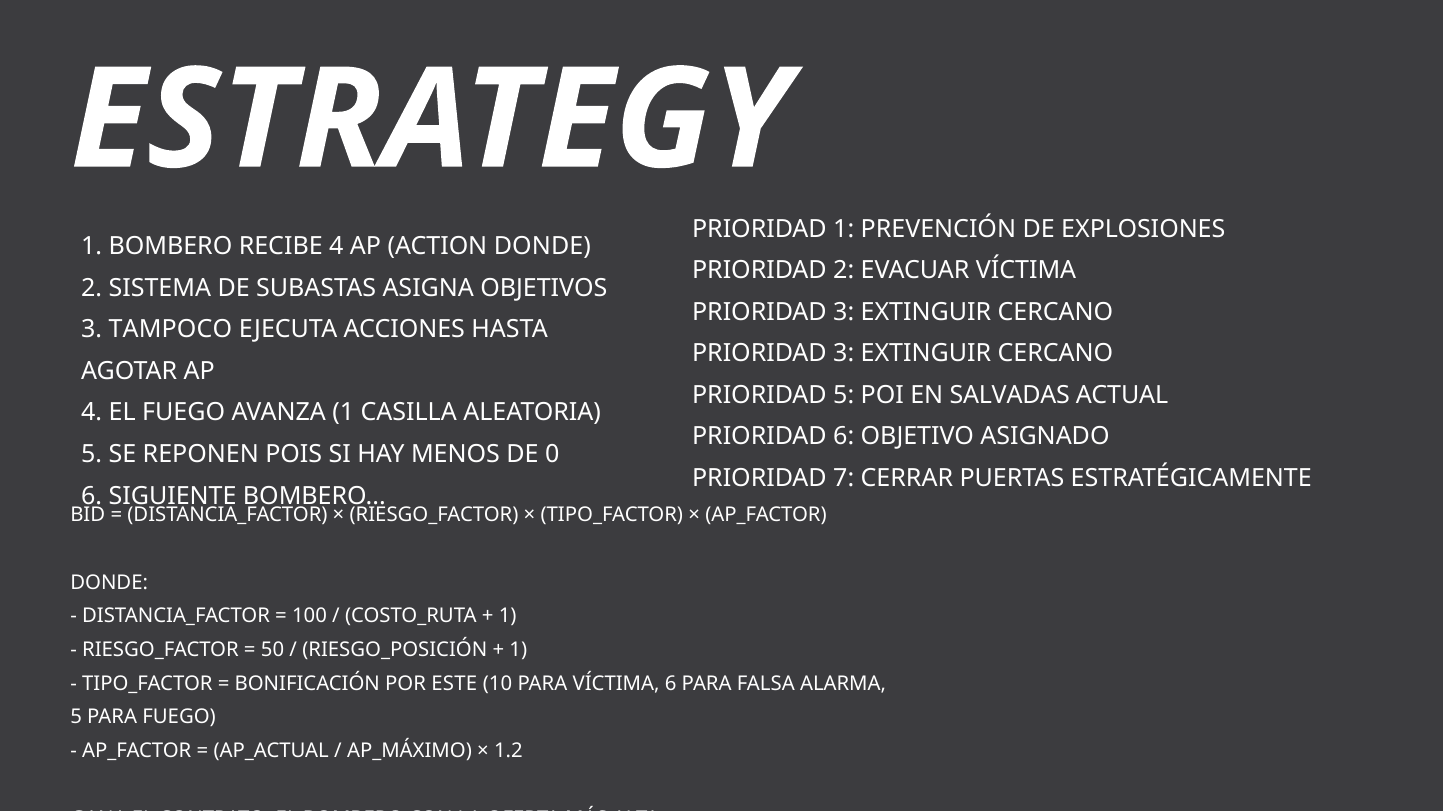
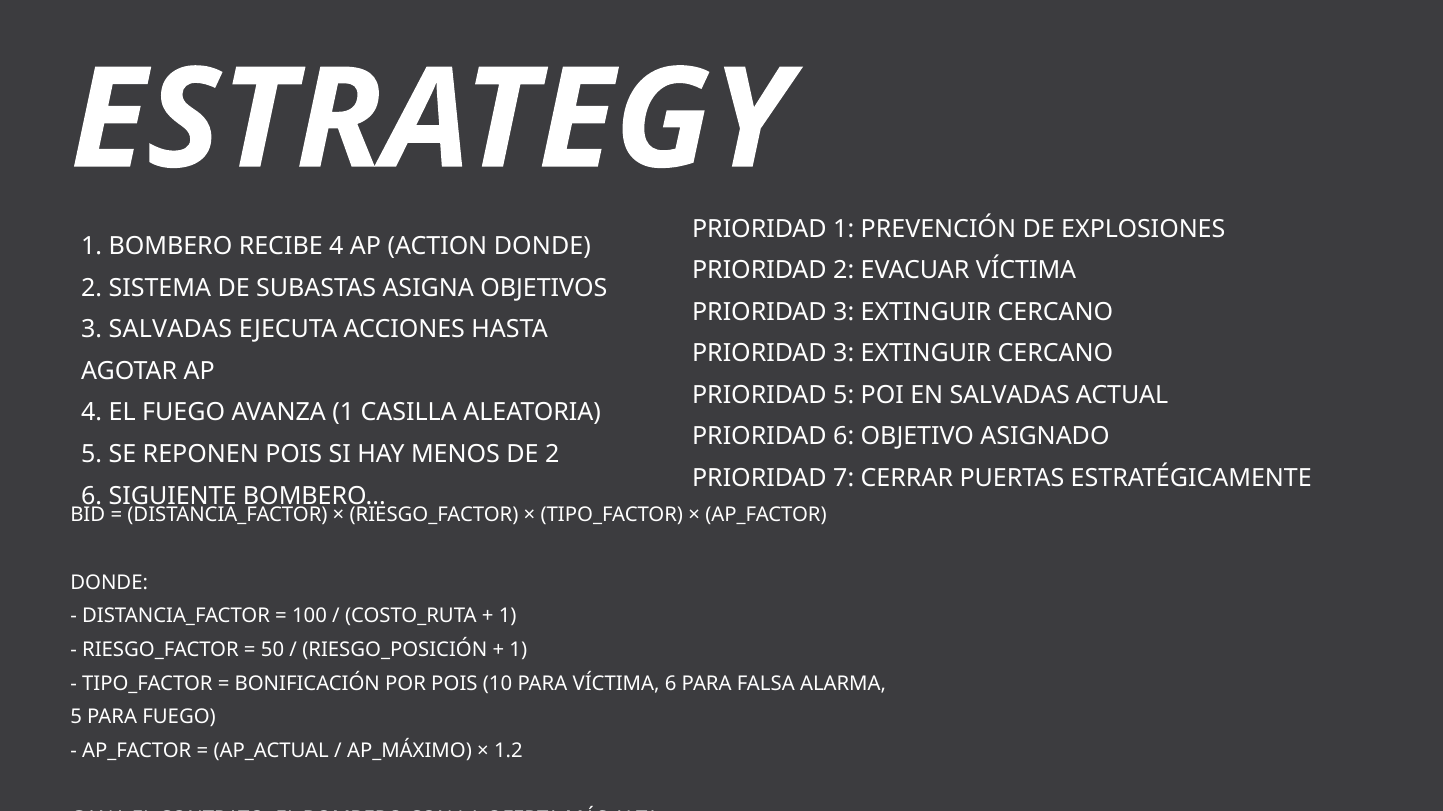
3 TAMPOCO: TAMPOCO -> SALVADAS (170, 330)
DE 0: 0 -> 2 (552, 455)
POR ESTE: ESTE -> POIS (454, 684)
